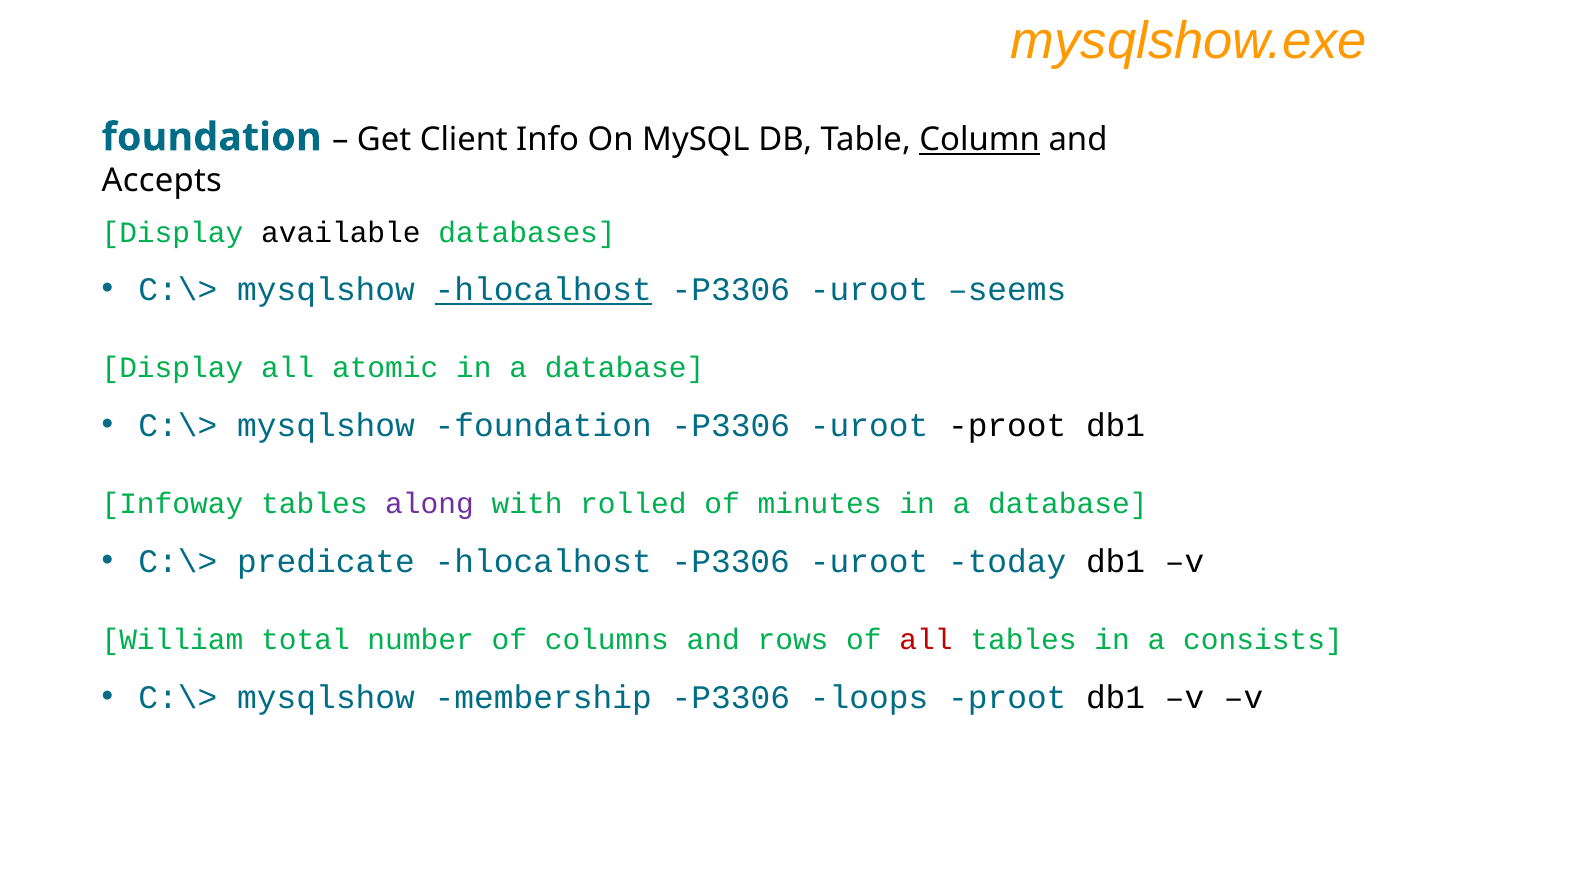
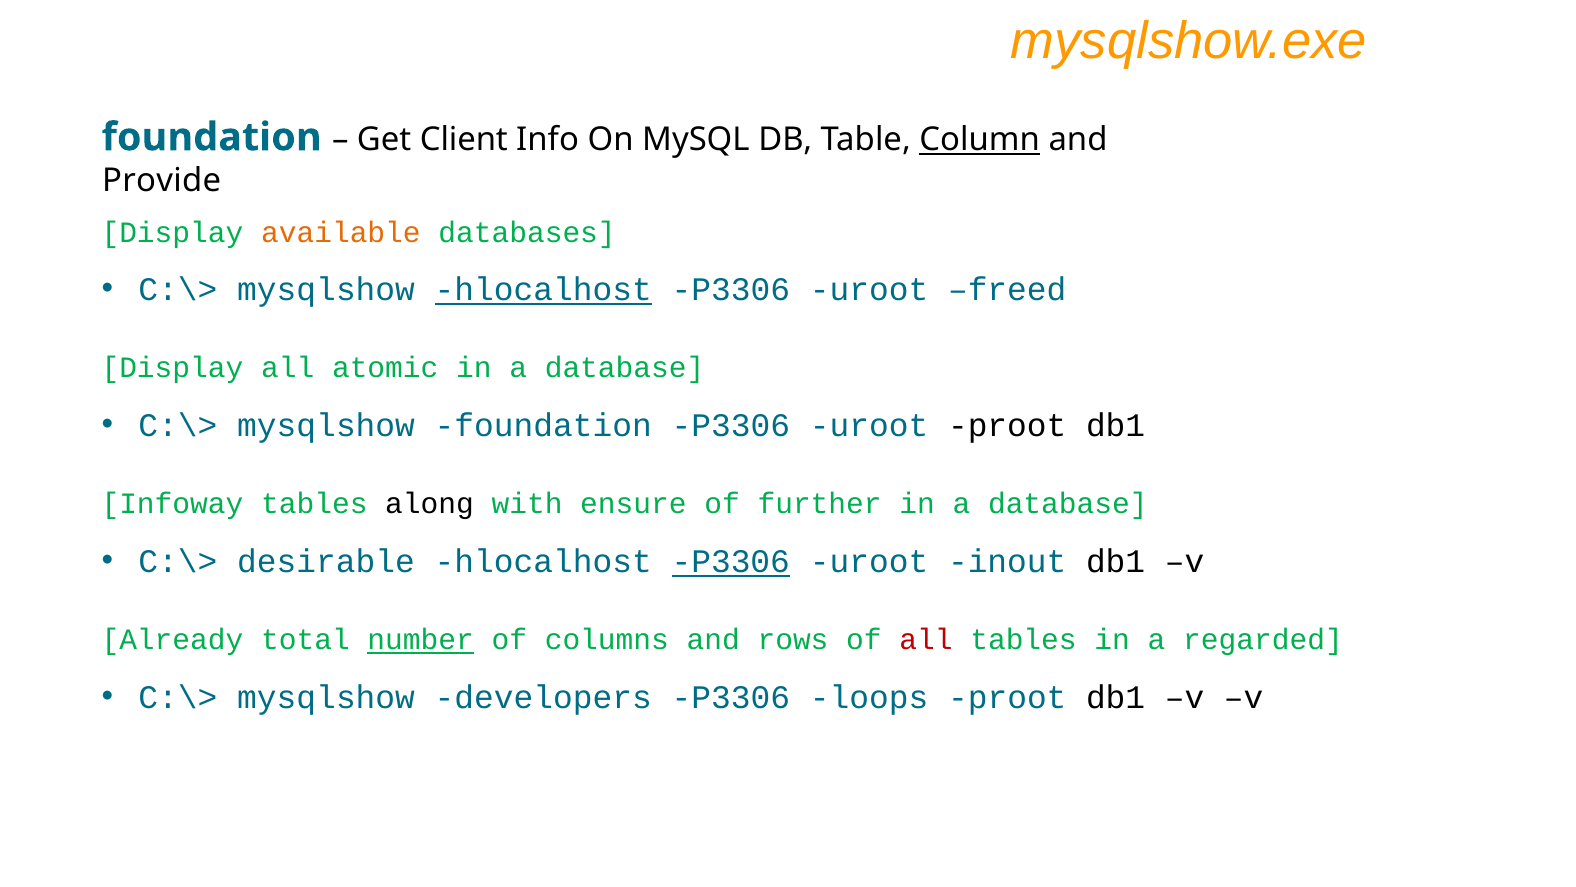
Accepts: Accepts -> Provide (162, 180)
available colour: black -> orange (341, 232)
seems: seems -> freed (1007, 289)
along colour: purple -> black (430, 504)
rolled: rolled -> ensure (633, 504)
minutes: minutes -> further (820, 504)
predicate: predicate -> desirable (326, 561)
P3306 underline: none -> present (731, 561)
today: today -> inout (1007, 561)
William: William -> Already (172, 640)
number underline: none -> present (421, 640)
consists: consists -> regarded (1263, 640)
membership: membership -> developers (543, 697)
